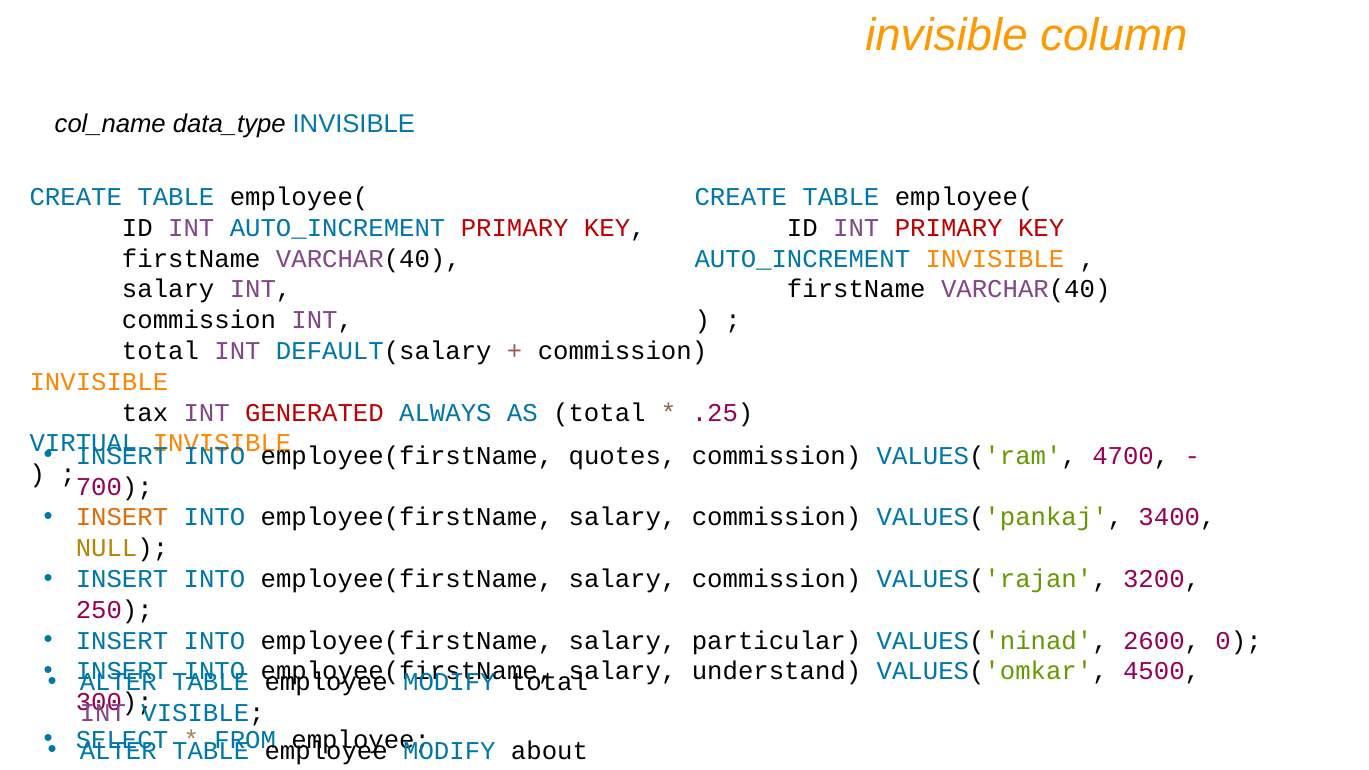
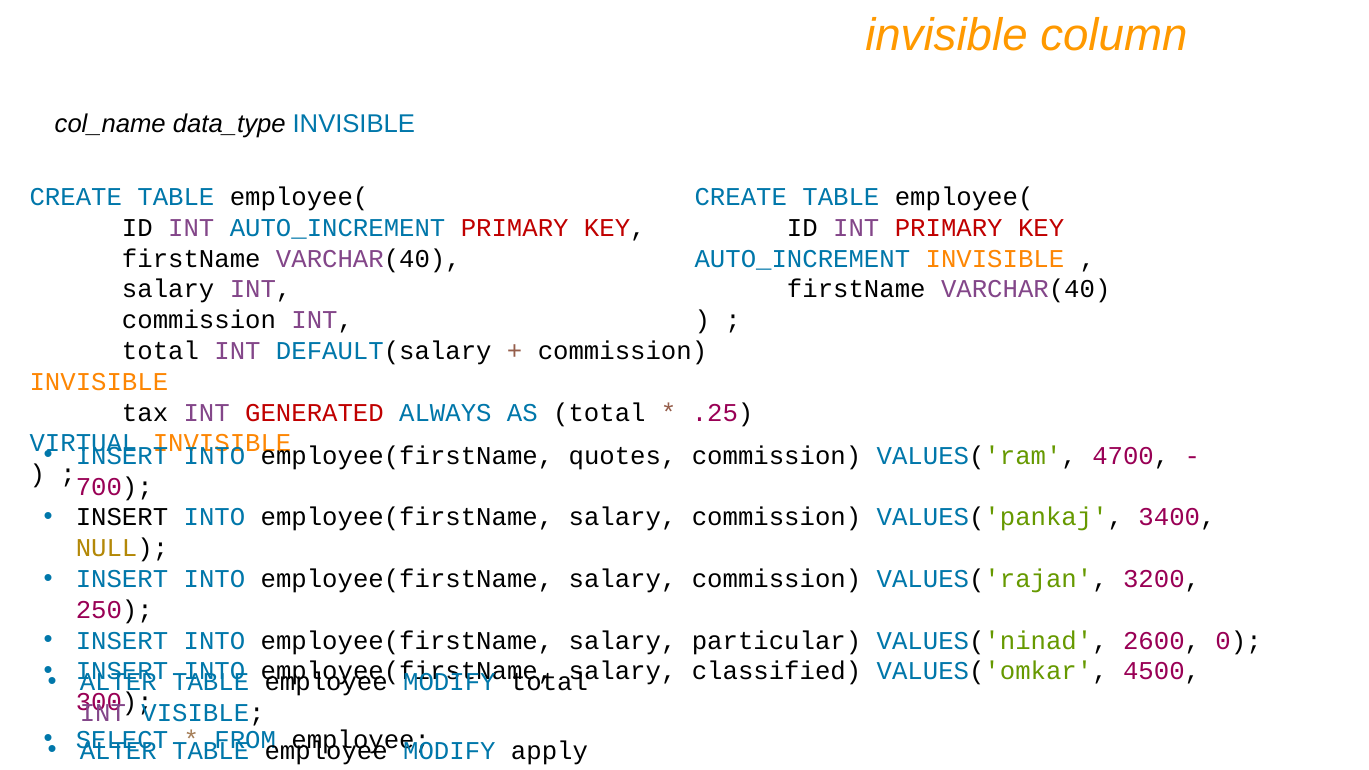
INSERT colour: orange -> black (122, 517)
understand: understand -> classified (777, 671)
about: about -> apply (549, 751)
